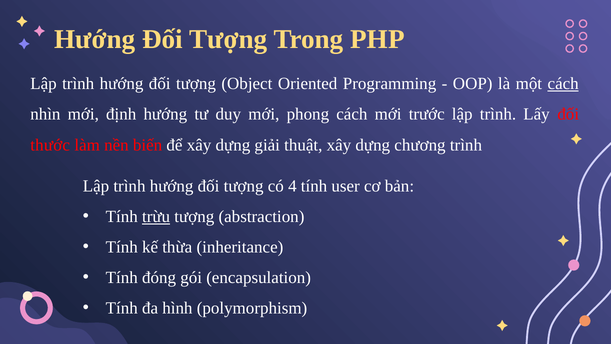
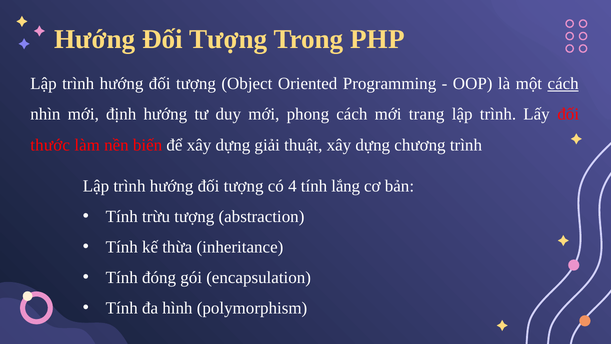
trước: trước -> trang (427, 114)
user: user -> lắng (346, 186)
trừu underline: present -> none (156, 216)
